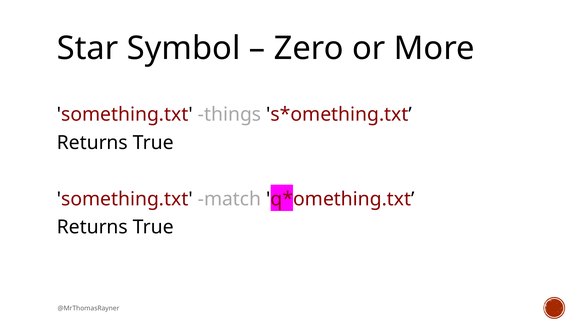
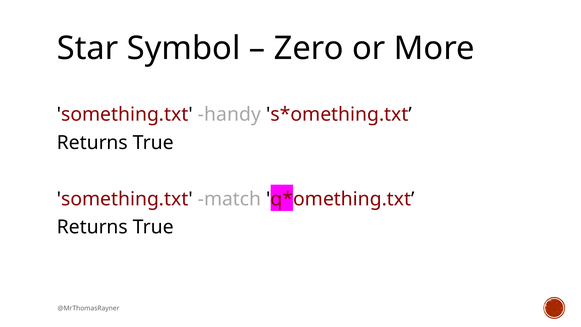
things: things -> handy (229, 114)
